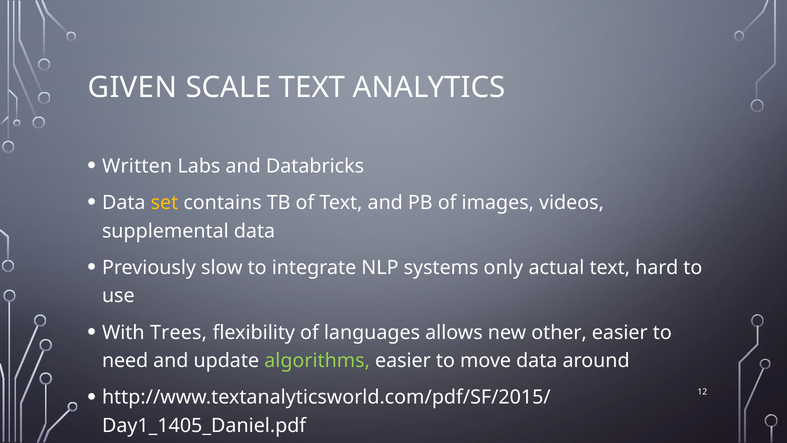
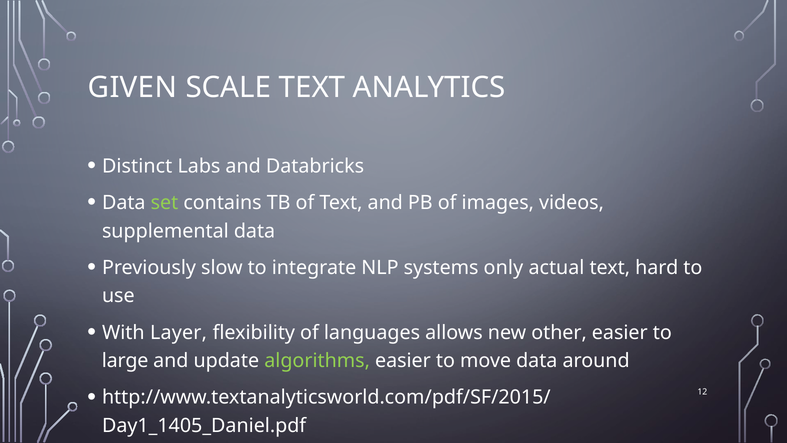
Written: Written -> Distinct (137, 166)
set colour: yellow -> light green (164, 203)
Trees: Trees -> Layer (179, 332)
need: need -> large (125, 361)
